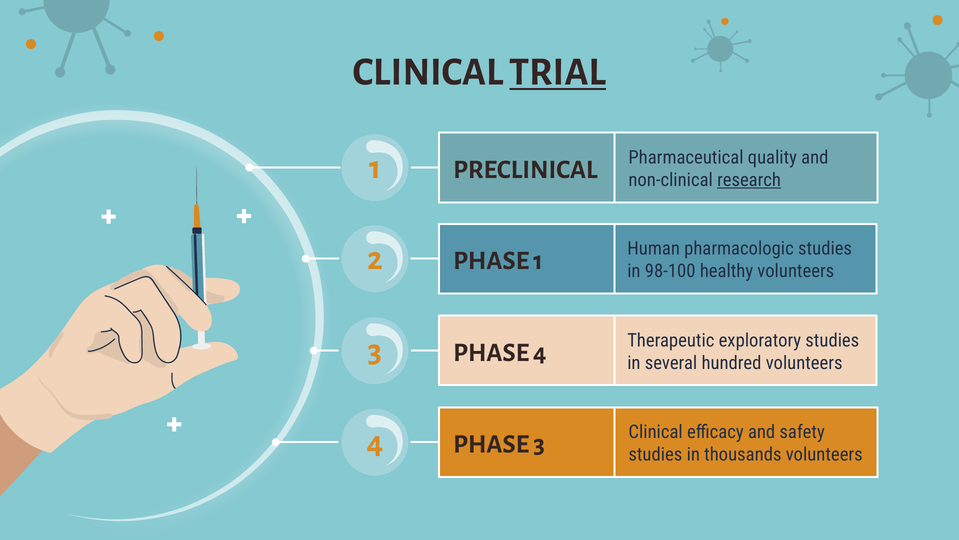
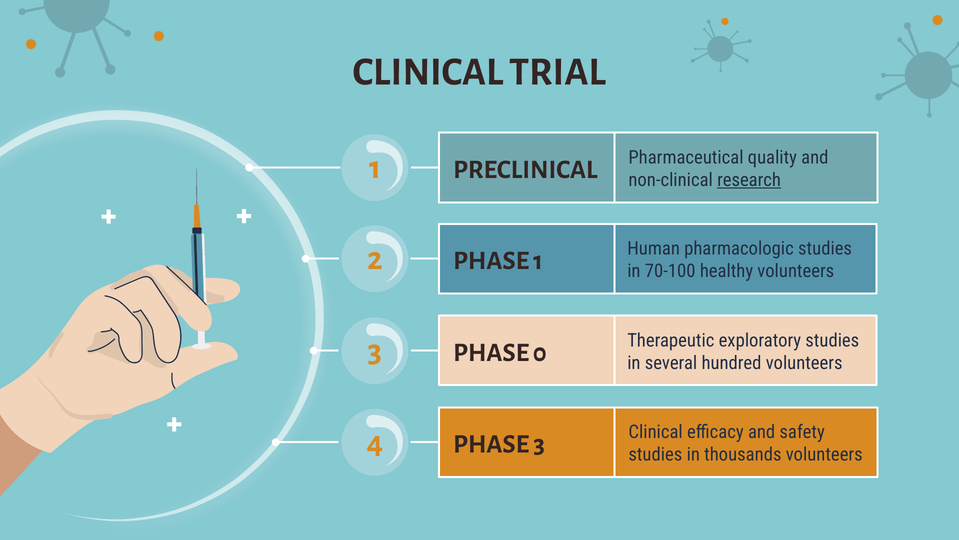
TRIAL underline: present -> none (558, 72)
98-100: 98-100 -> 70-100 (670, 271)
PHASE 4: 4 -> 0 (540, 352)
